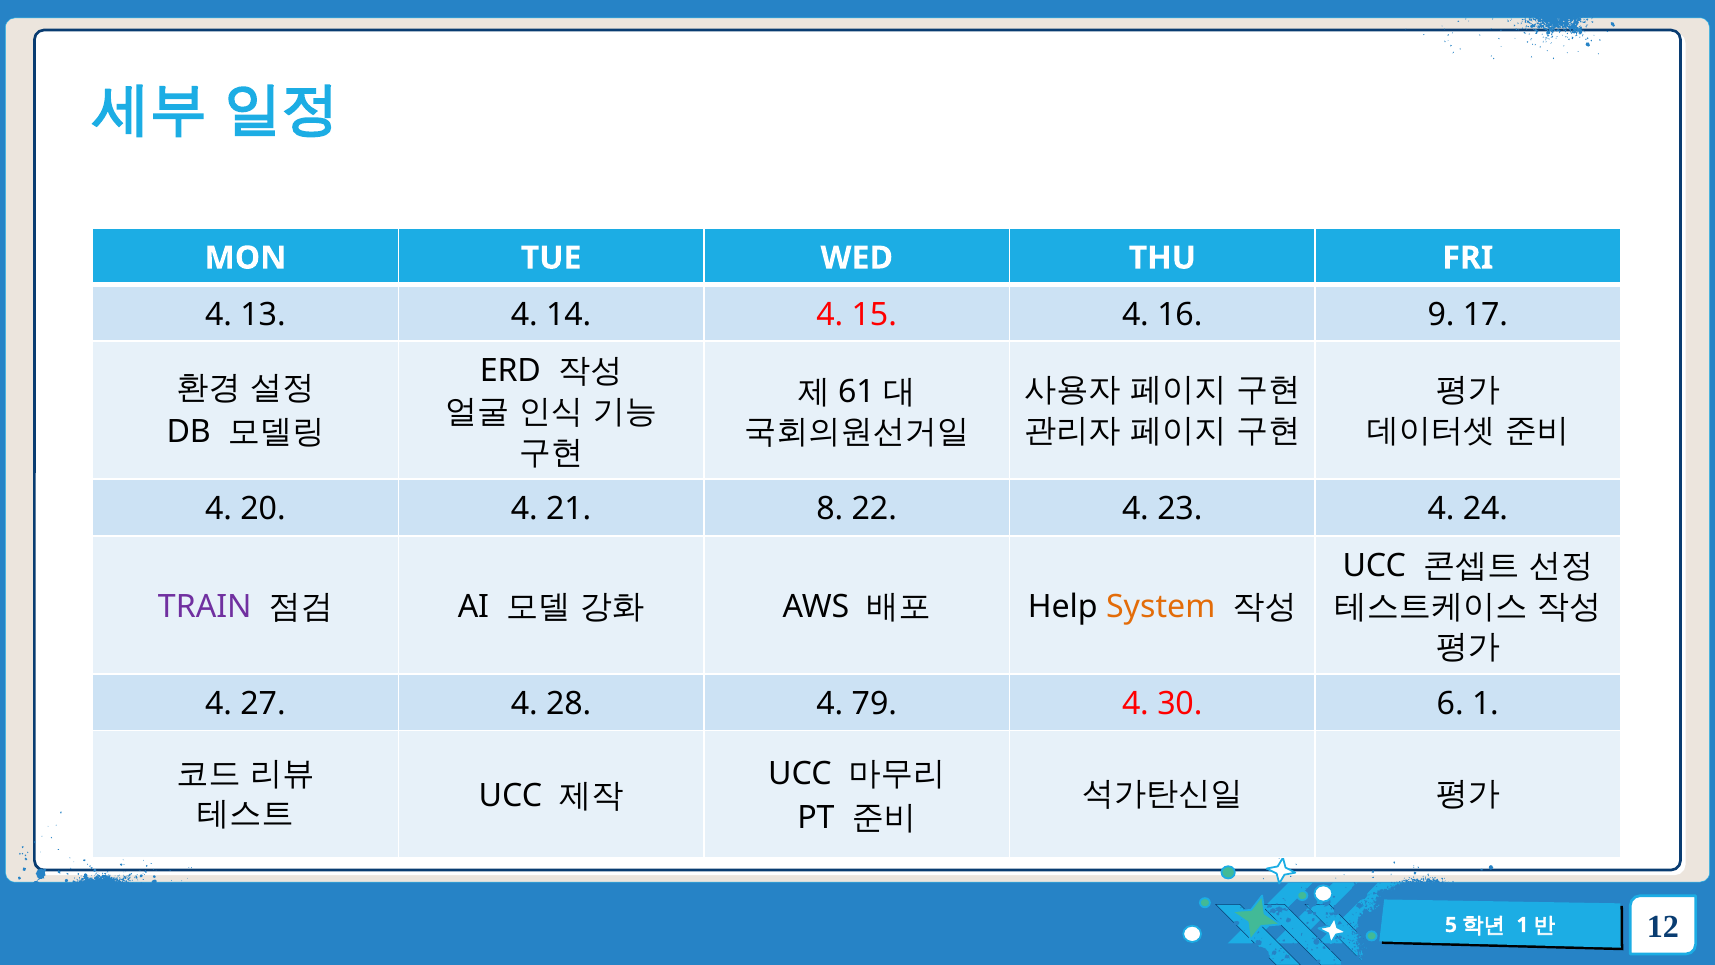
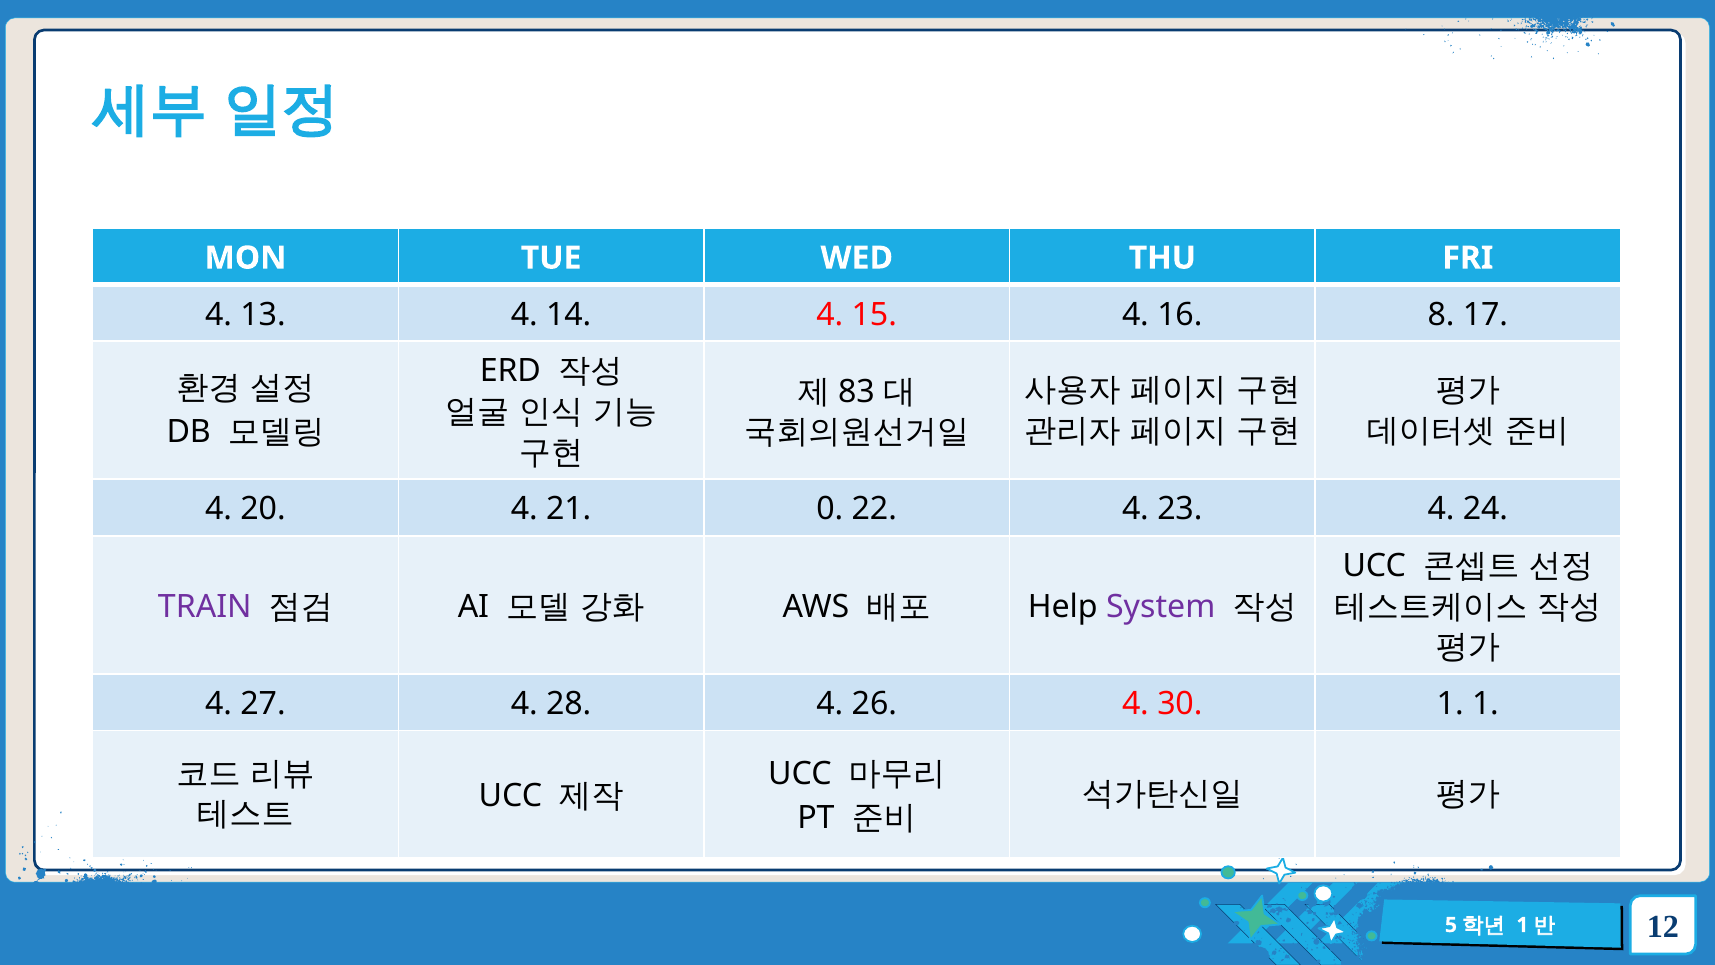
9: 9 -> 8 (1441, 315)
61: 61 -> 83 (856, 392)
8: 8 -> 0 (830, 509)
System colour: orange -> purple (1161, 606)
79: 79 -> 26 (874, 704)
30 6: 6 -> 1 (1450, 704)
